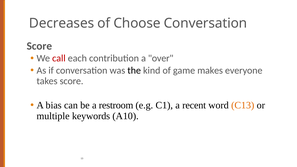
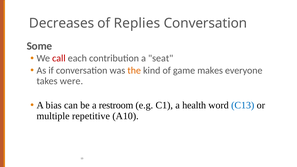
Choose: Choose -> Replies (137, 23)
Score: Score -> Some (39, 46)
over: over -> seat (161, 58)
the colour: black -> orange (134, 70)
takes score: score -> were (71, 81)
recent: recent -> health (194, 105)
C13 colour: orange -> blue (243, 105)
keywords: keywords -> repetitive (91, 116)
